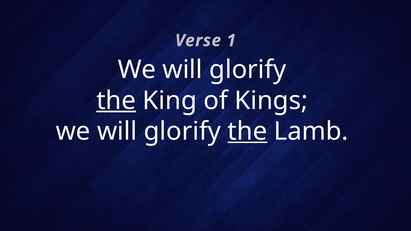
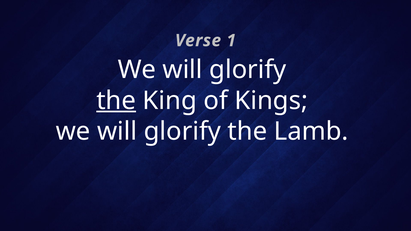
the underline: present -> none (247, 131)
